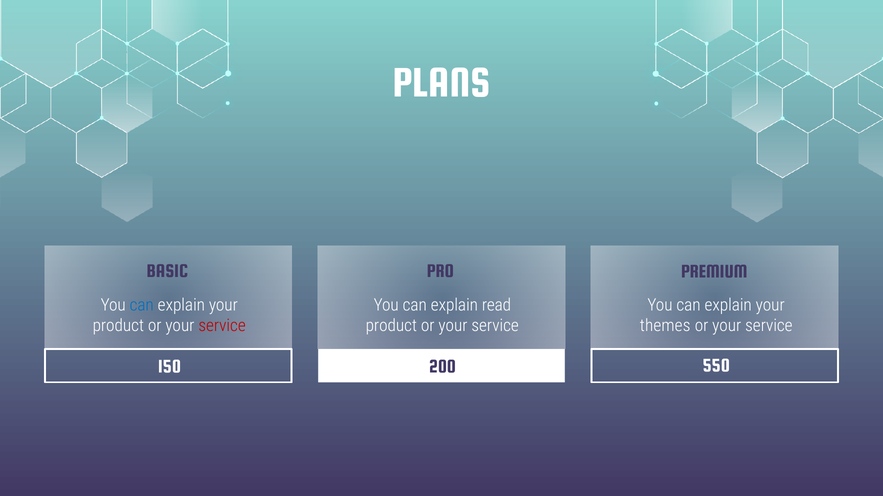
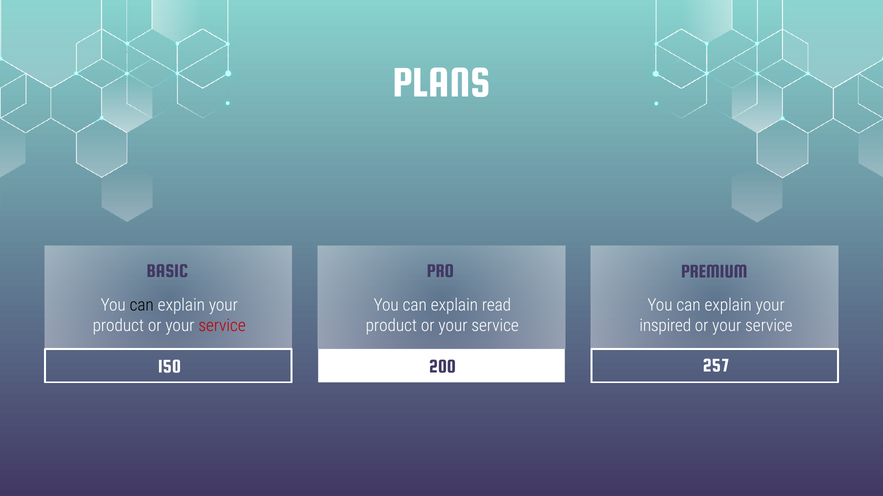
can colour: blue -> black (142, 305)
themes: themes -> inspired (665, 326)
550: 550 -> 257 (716, 366)
